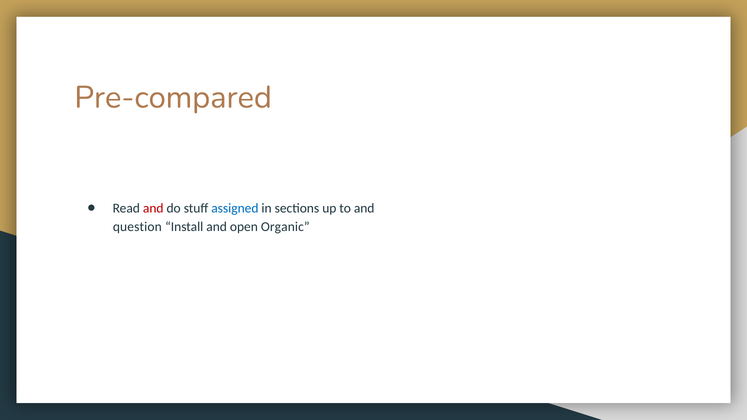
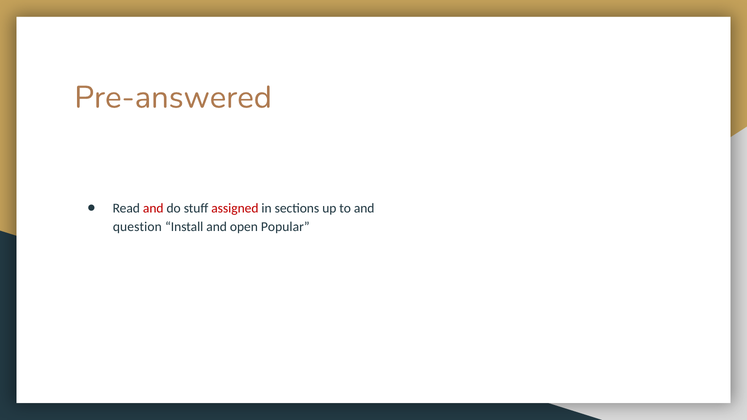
Pre-compared: Pre-compared -> Pre-answered (173, 97)
assigned colour: blue -> red (235, 208)
Organic: Organic -> Popular (285, 227)
